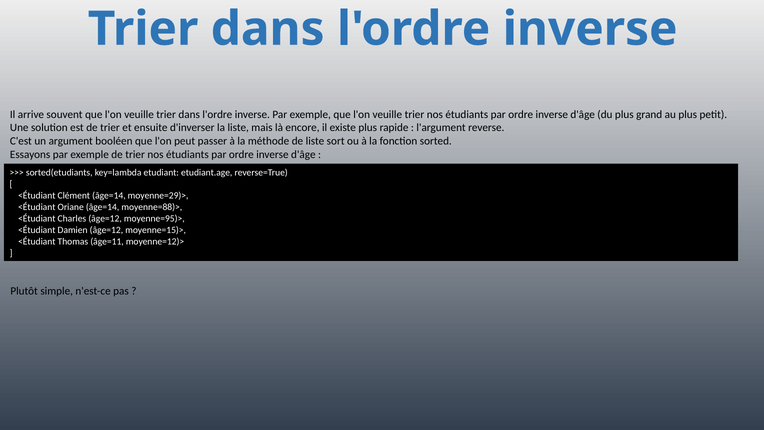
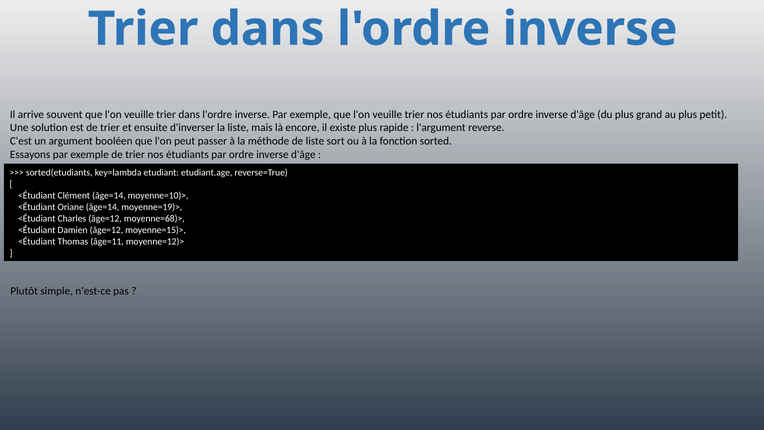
moyenne=29)>: moyenne=29)> -> moyenne=10)> (158, 196)
moyenne=88)>: moyenne=88)> -> moyenne=19)> (152, 207)
moyenne=95)>: moyenne=95)> -> moyenne=68)> (154, 219)
